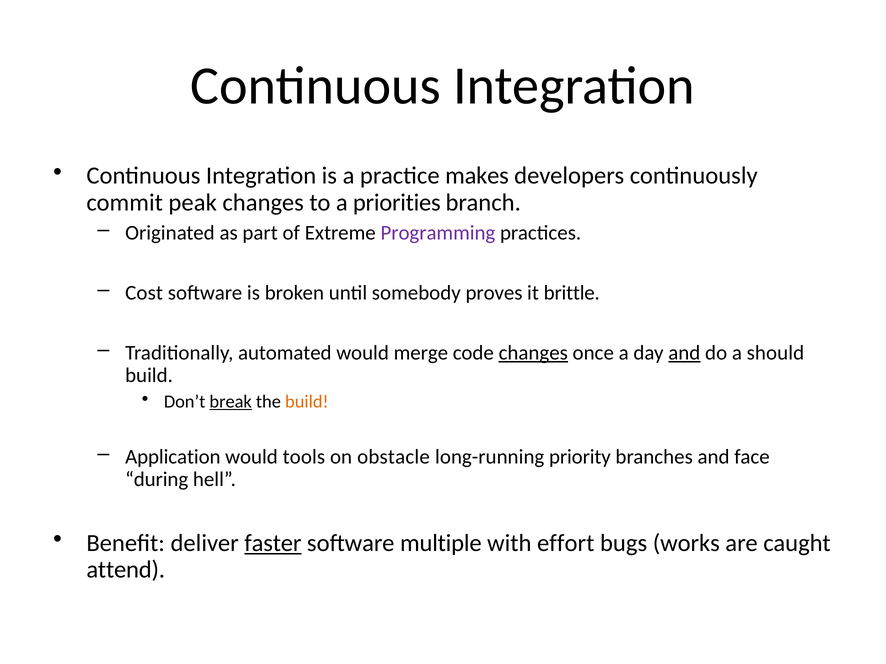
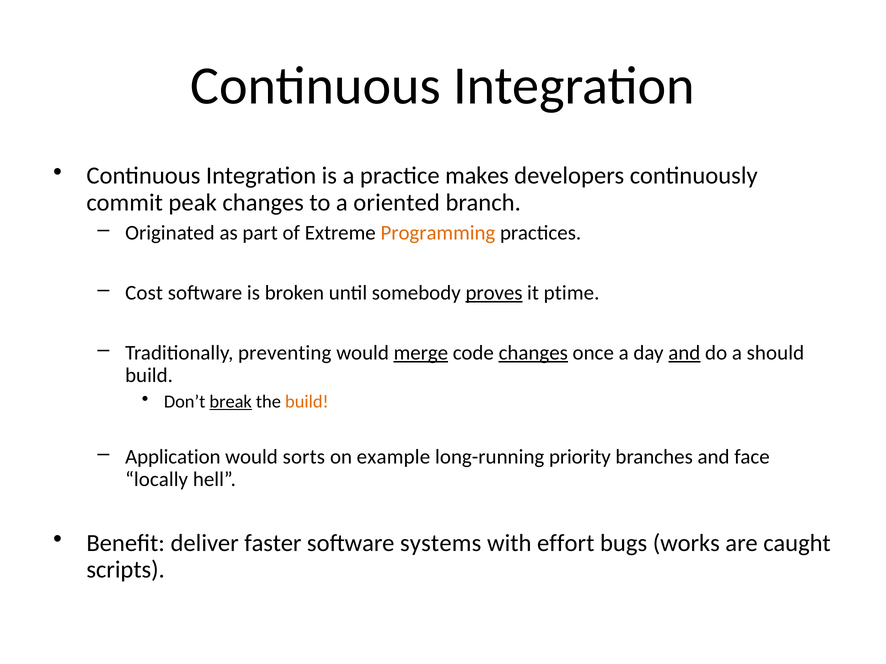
priorities: priorities -> oriented (397, 203)
Programming colour: purple -> orange (438, 233)
proves underline: none -> present (494, 293)
brittle: brittle -> ptime (572, 293)
automated: automated -> preventing (285, 353)
merge underline: none -> present (421, 353)
tools: tools -> sorts (304, 457)
obstacle: obstacle -> example (393, 457)
during: during -> locally (157, 480)
faster underline: present -> none (273, 543)
multiple: multiple -> systems (441, 543)
attend: attend -> scripts (126, 570)
